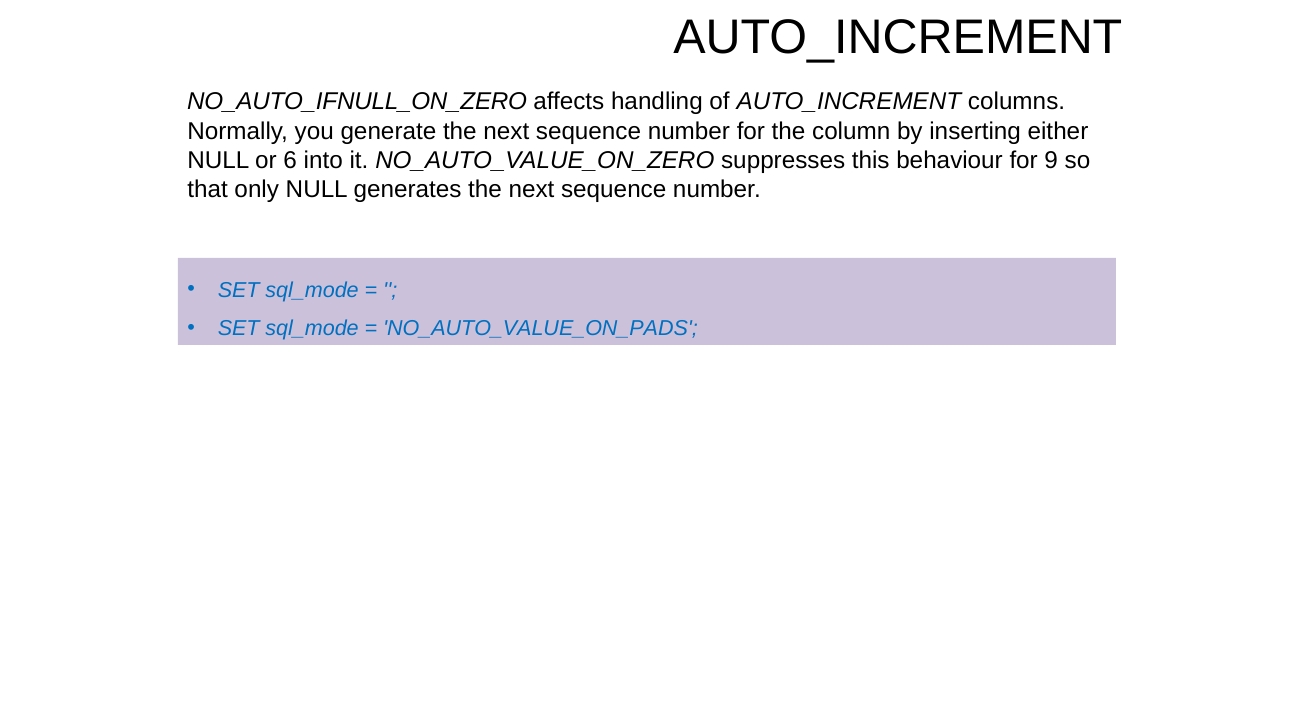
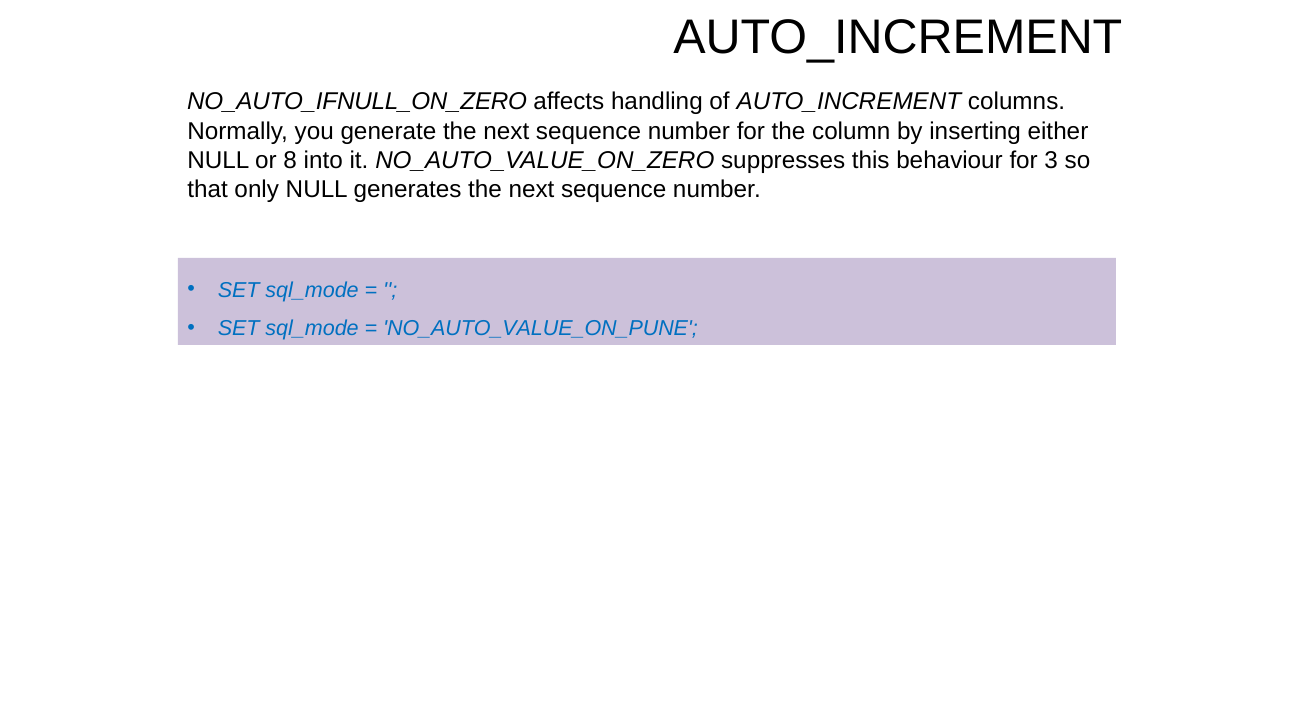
6: 6 -> 8 (290, 160)
9: 9 -> 3 (1051, 160)
NO_AUTO_VALUE_ON_PADS: NO_AUTO_VALUE_ON_PADS -> NO_AUTO_VALUE_ON_PUNE (541, 329)
